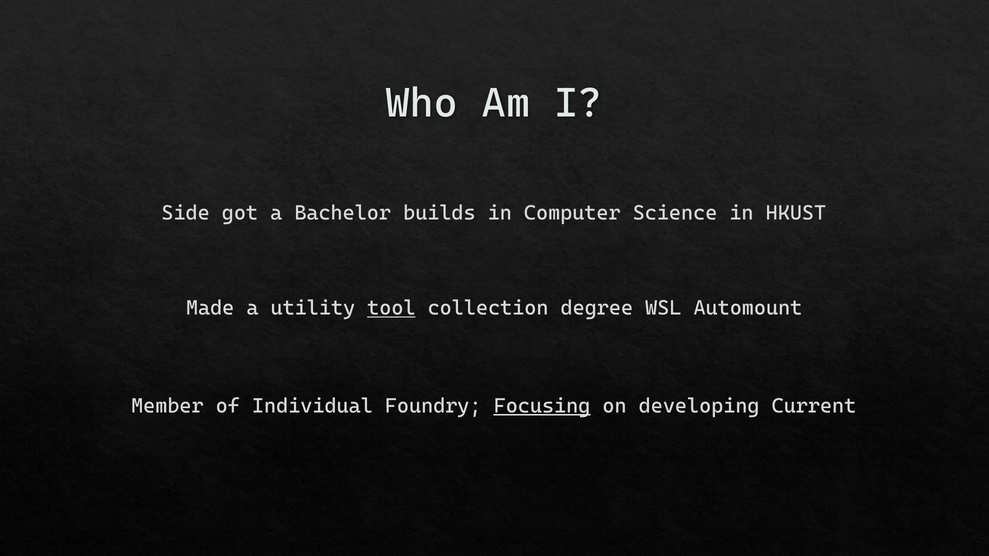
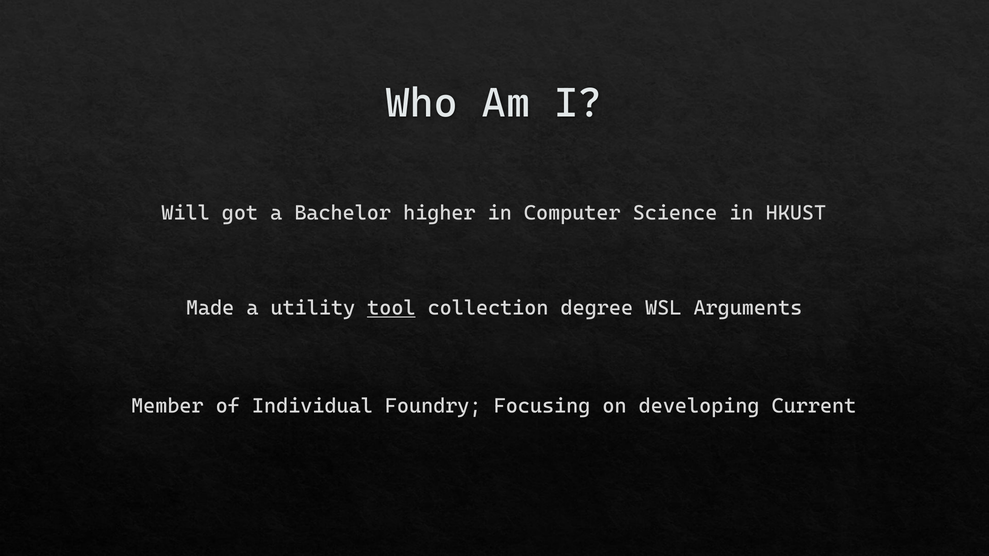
Side: Side -> Will (186, 213)
builds: builds -> higher (439, 213)
Automount: Automount -> Arguments (748, 308)
Focusing underline: present -> none (542, 406)
